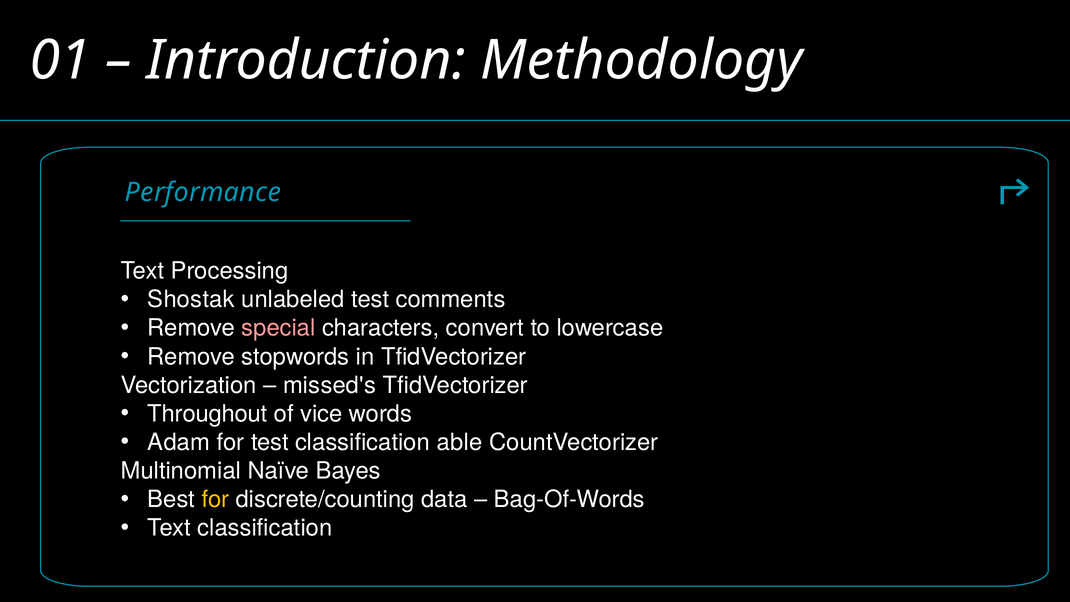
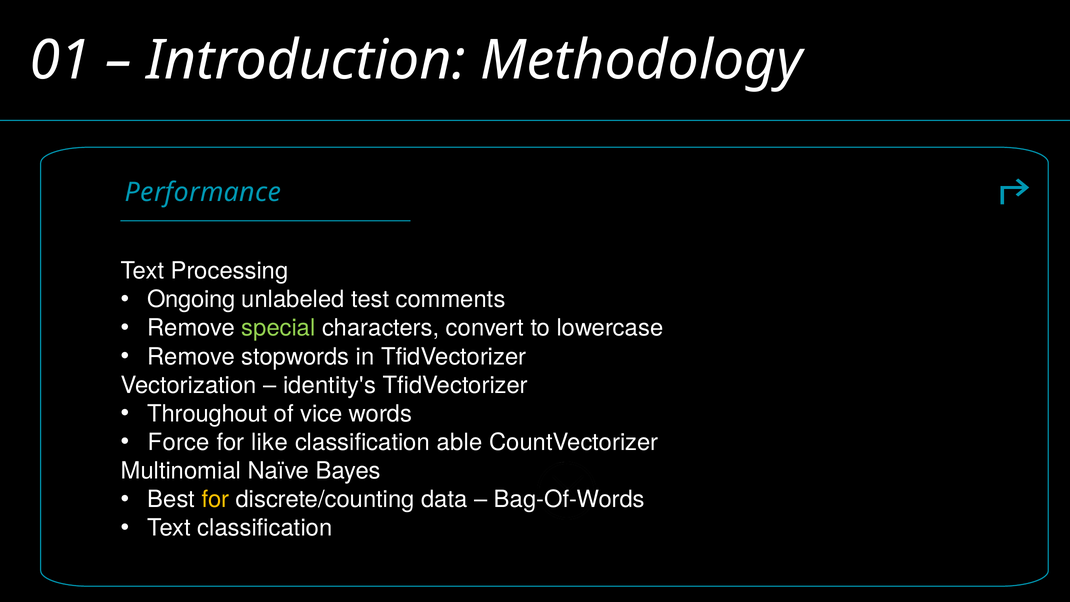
Shostak: Shostak -> Ongoing (191, 300)
special colour: pink -> light green (278, 328)
missed's: missed's -> identity's (330, 385)
Adam: Adam -> Force (179, 442)
for test: test -> like (270, 442)
